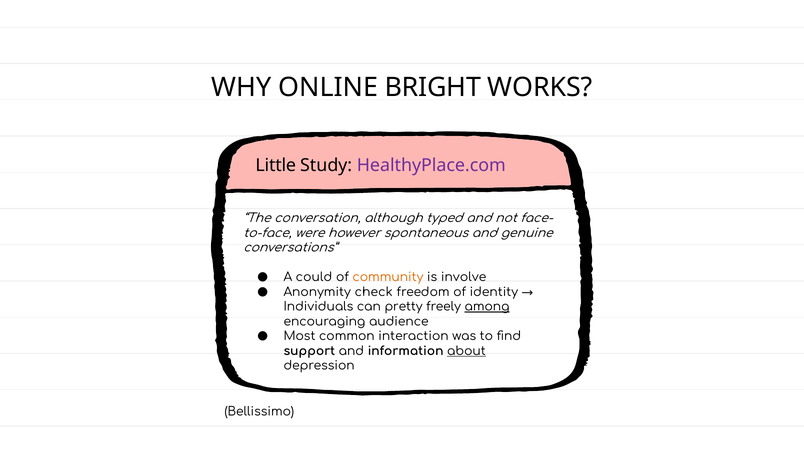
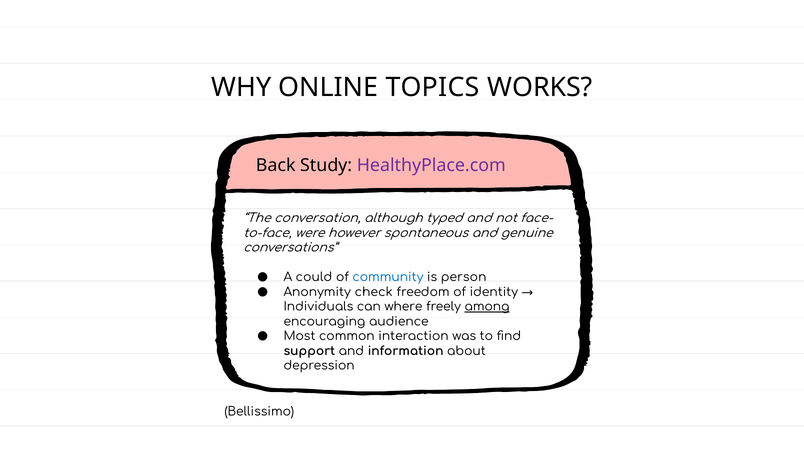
BRIGHT: BRIGHT -> TOPICS (433, 88)
Little: Little -> Back (276, 165)
community colour: orange -> blue (388, 277)
involve: involve -> person (464, 277)
pretty: pretty -> where (404, 307)
about underline: present -> none (466, 351)
